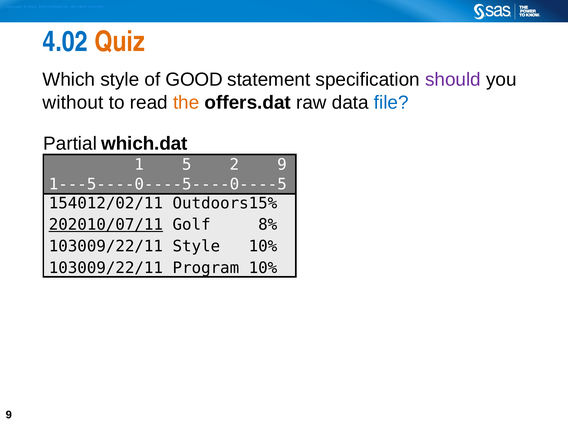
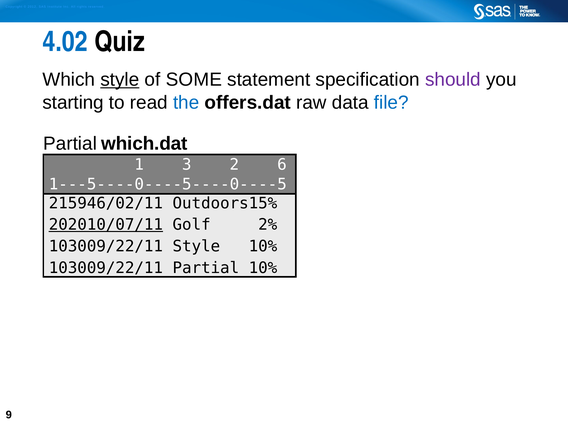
Quiz colour: orange -> black (120, 42)
style underline: none -> present (120, 80)
GOOD: GOOD -> SOME (194, 80)
without: without -> starting (73, 102)
the colour: orange -> blue (186, 102)
5: 5 -> 3 (187, 165)
2 9: 9 -> 6 (282, 165)
154012/02/11: 154012/02/11 -> 215946/02/11 (106, 203)
8%: 8% -> 2% (268, 225)
103009/22/11 Program: Program -> Partial (206, 268)
